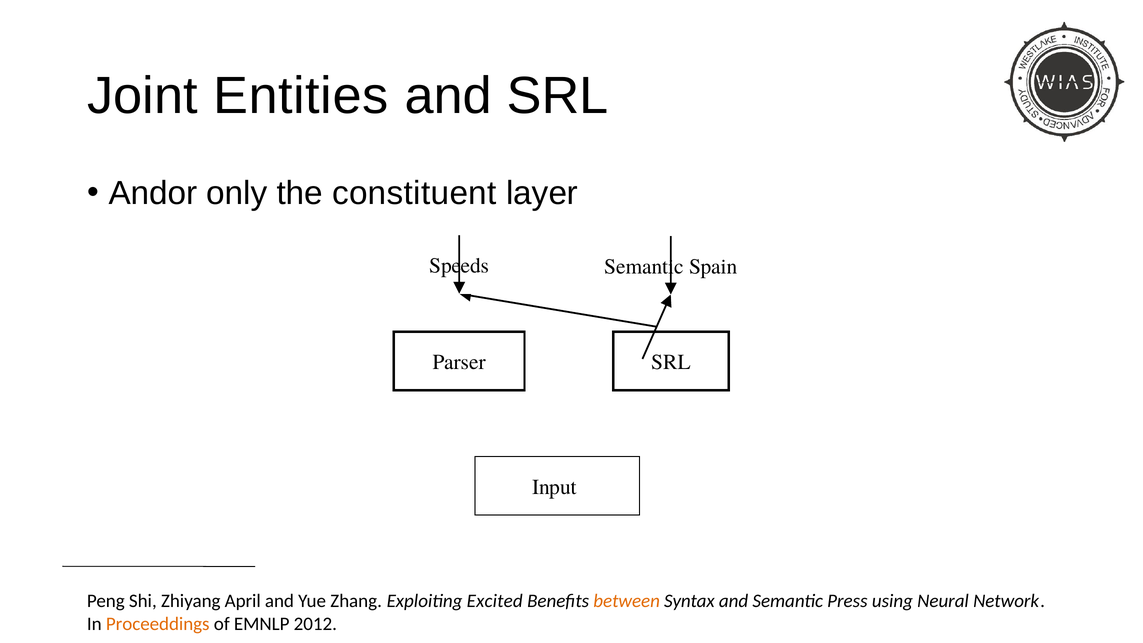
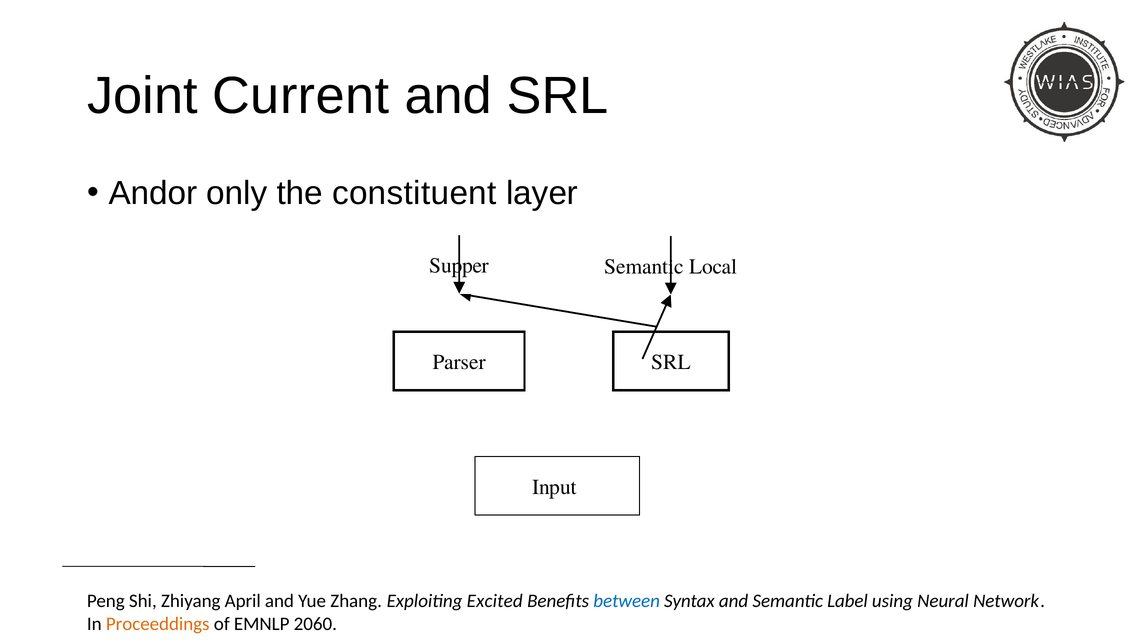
Entities: Entities -> Current (301, 96)
Speeds: Speeds -> Supper (459, 266)
Spain: Spain -> Local (713, 267)
between colour: orange -> blue (627, 601)
Press: Press -> Label (847, 601)
2012: 2012 -> 2060 (315, 624)
